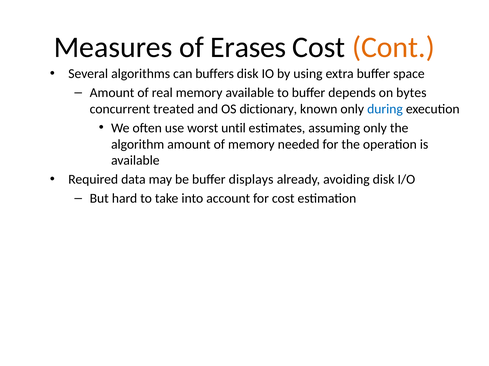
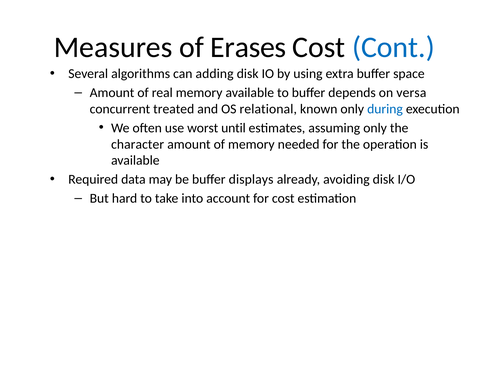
Cont colour: orange -> blue (393, 47)
buffers: buffers -> adding (215, 74)
bytes: bytes -> versa (411, 93)
dictionary: dictionary -> relational (268, 109)
algorithm: algorithm -> character (138, 145)
